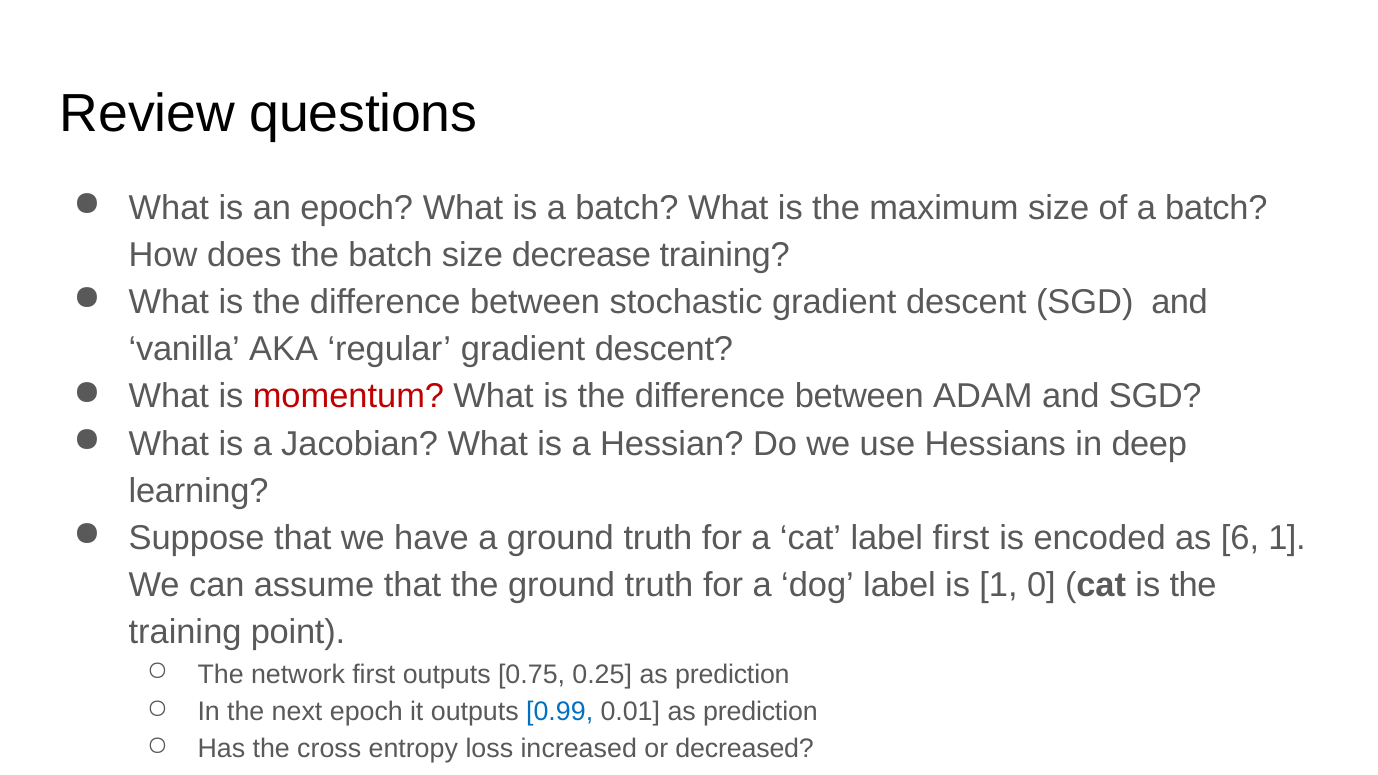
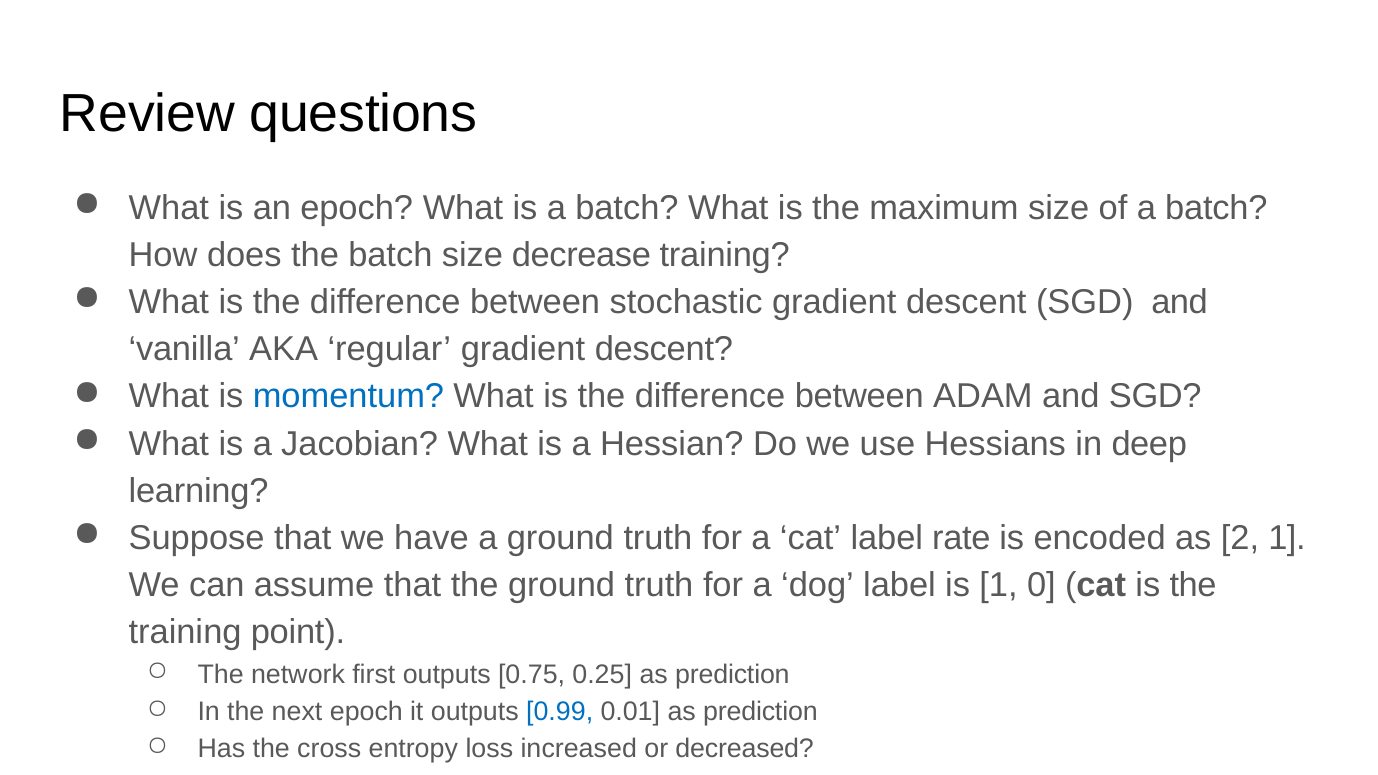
momentum colour: red -> blue (348, 397)
label first: first -> rate (961, 538)
6: 6 -> 2 (1240, 538)
